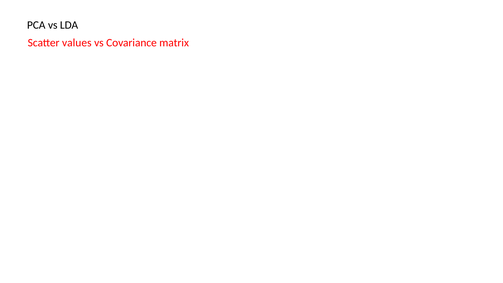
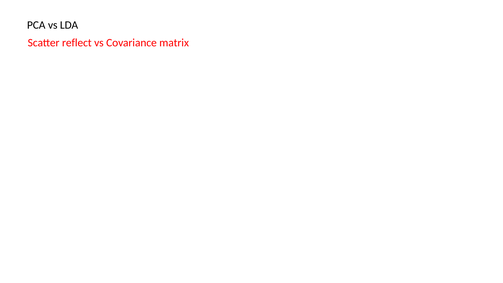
values: values -> reflect (77, 43)
